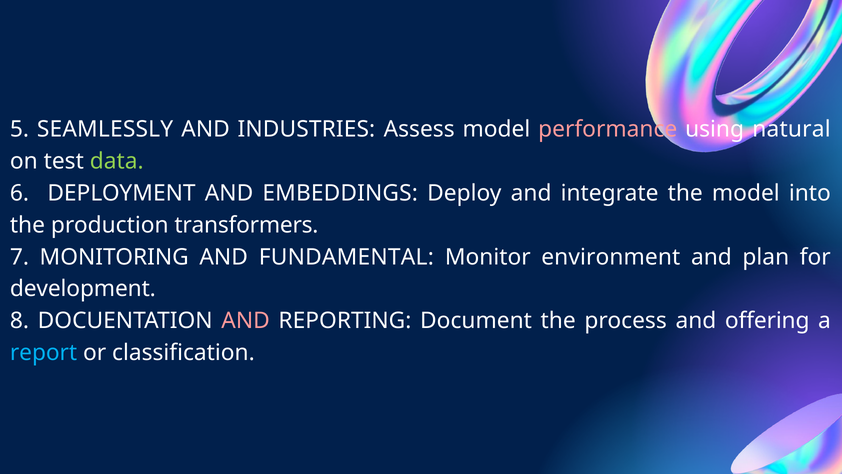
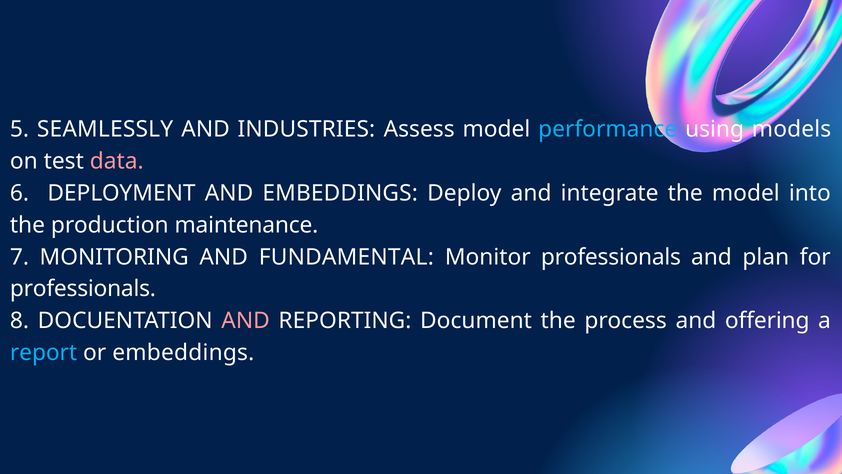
performance colour: pink -> light blue (608, 129)
natural: natural -> models (792, 129)
data colour: light green -> pink (117, 161)
transformers: transformers -> maintenance (246, 225)
Monitor environment: environment -> professionals (611, 257)
development: development -> professionals (83, 289)
or classification: classification -> embeddings (183, 352)
